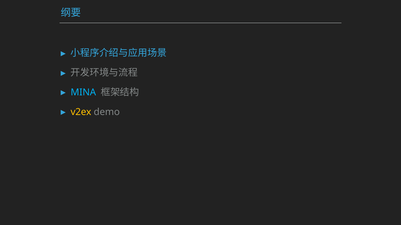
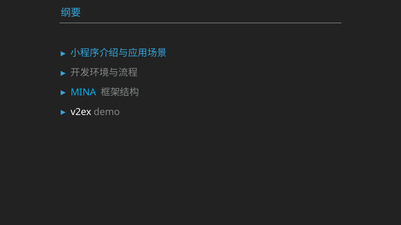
v2ex colour: yellow -> white (81, 112)
